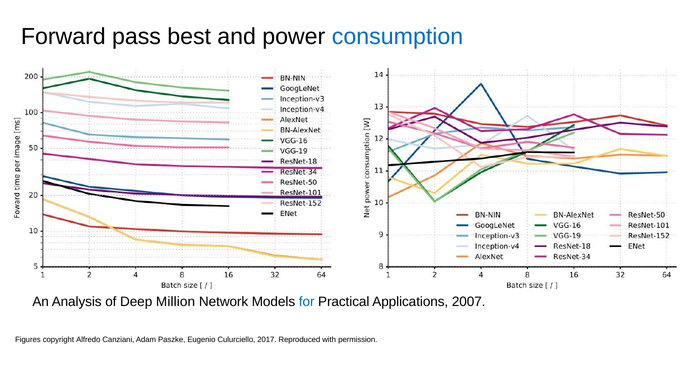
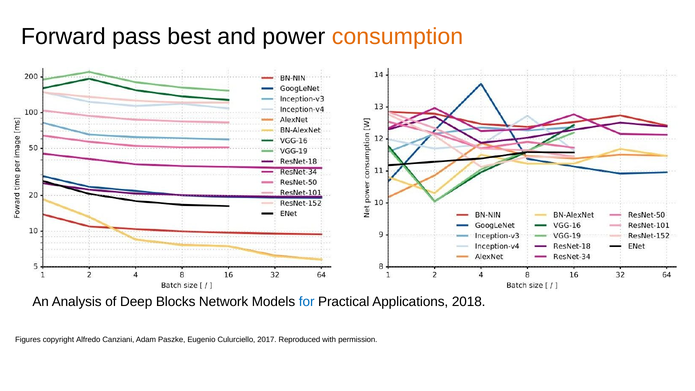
consumption colour: blue -> orange (398, 37)
Million: Million -> Blocks (176, 302)
2007: 2007 -> 2018 (469, 302)
